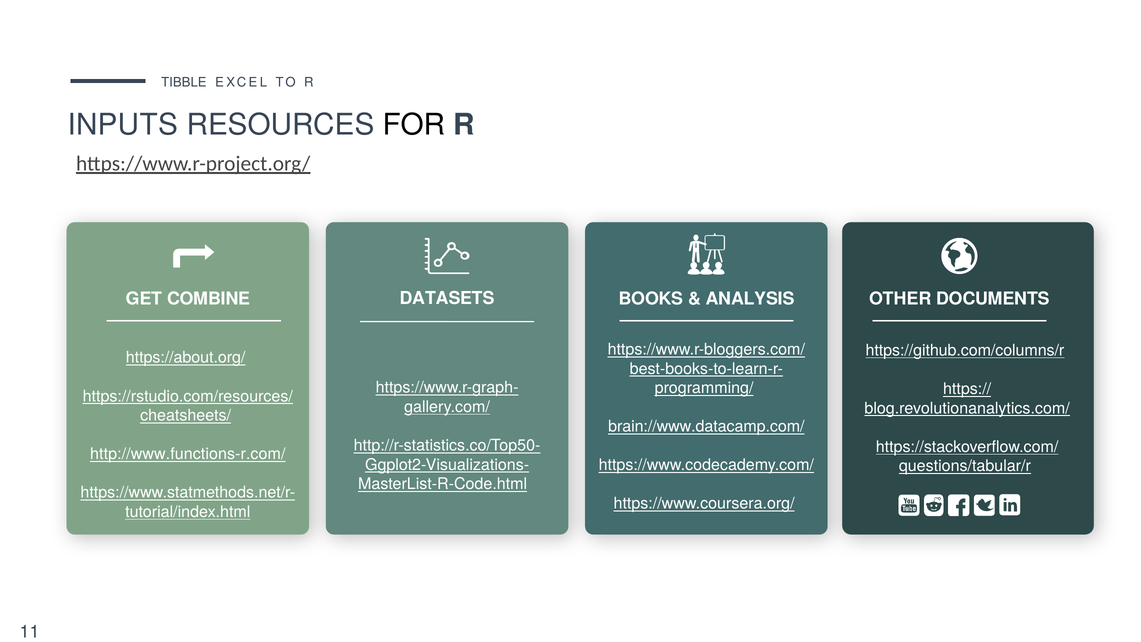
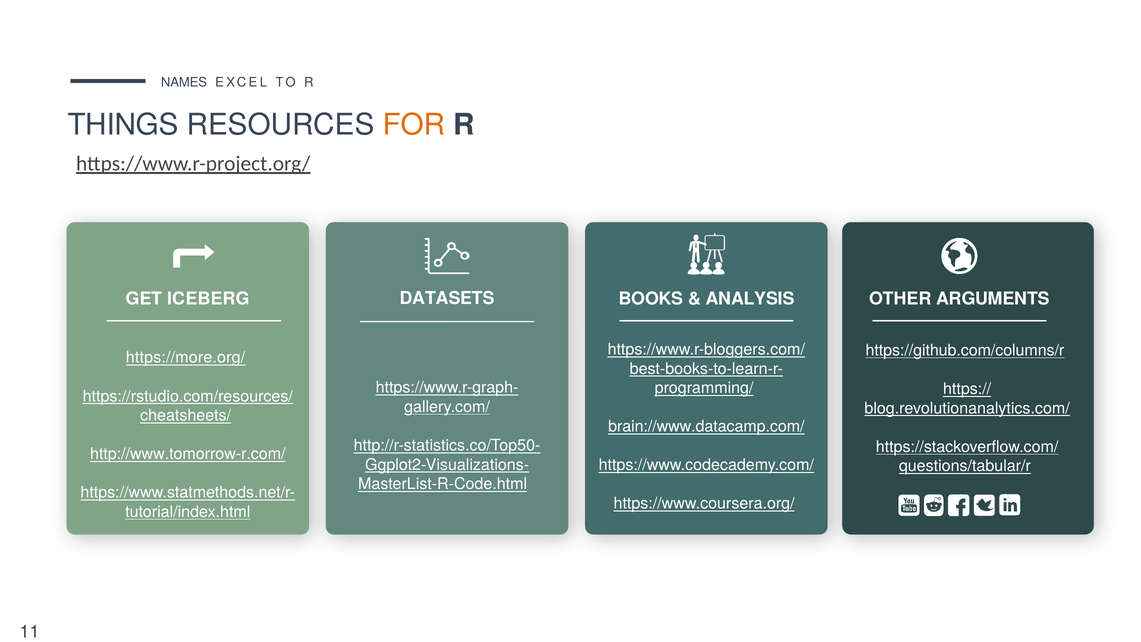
TIBBLE: TIBBLE -> NAMES (184, 82)
INPUTS: INPUTS -> THINGS (123, 125)
FOR colour: black -> orange (414, 125)
COMBINE: COMBINE -> ICEBERG (208, 299)
DOCUMENTS: DOCUMENTS -> ARGUMENTS (993, 299)
https://about.org/: https://about.org/ -> https://more.org/ (186, 358)
http://www.functions-r.com/: http://www.functions-r.com/ -> http://www.tomorrow-r.com/ (188, 454)
